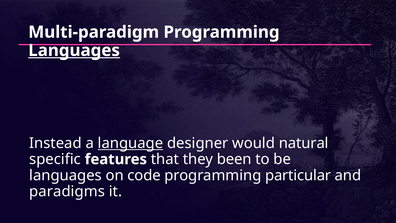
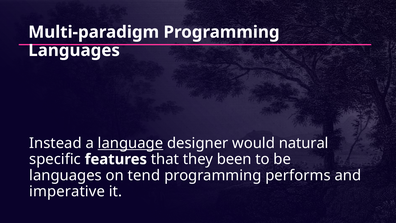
Languages underline: present -> none (74, 50)
code: code -> tend (144, 175)
particular: particular -> performs (298, 175)
paradigms: paradigms -> imperative (67, 191)
